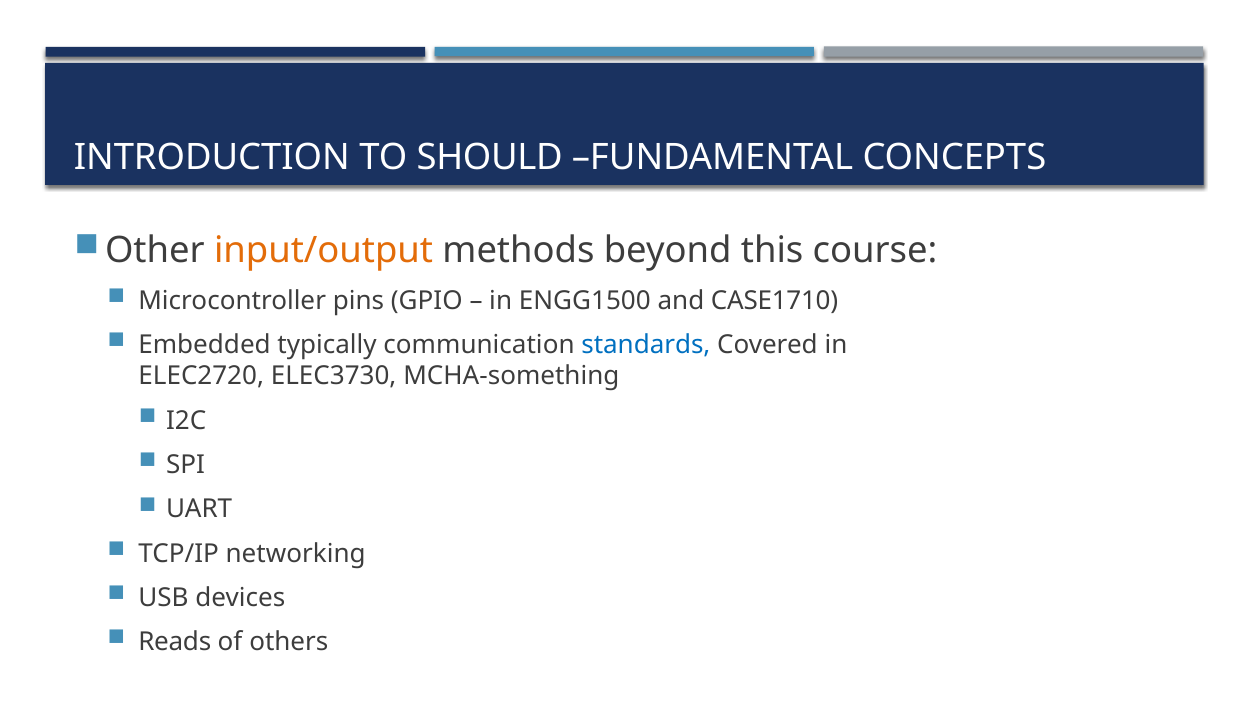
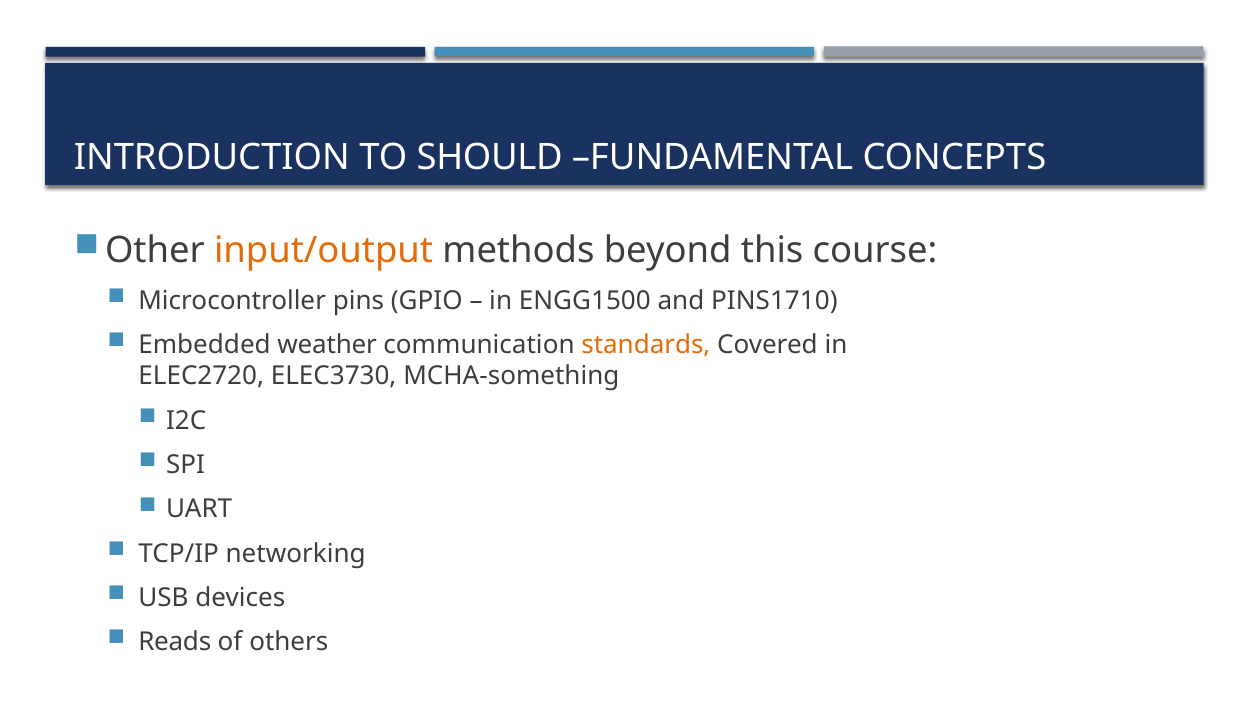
CASE1710: CASE1710 -> PINS1710 (774, 300)
typically: typically -> weather (327, 345)
standards colour: blue -> orange (646, 345)
